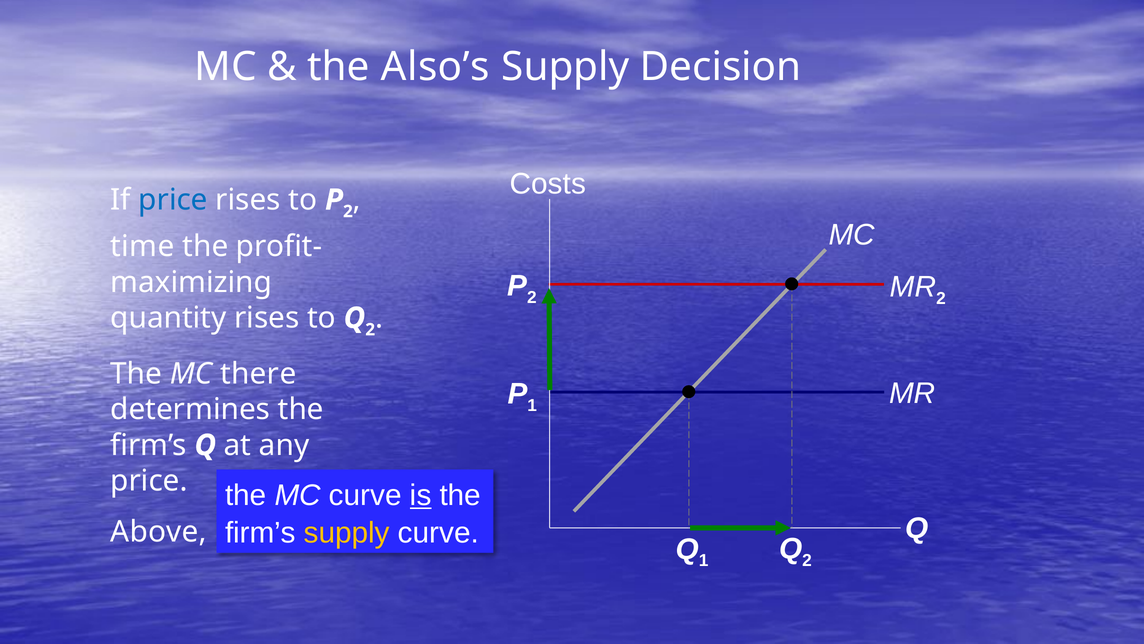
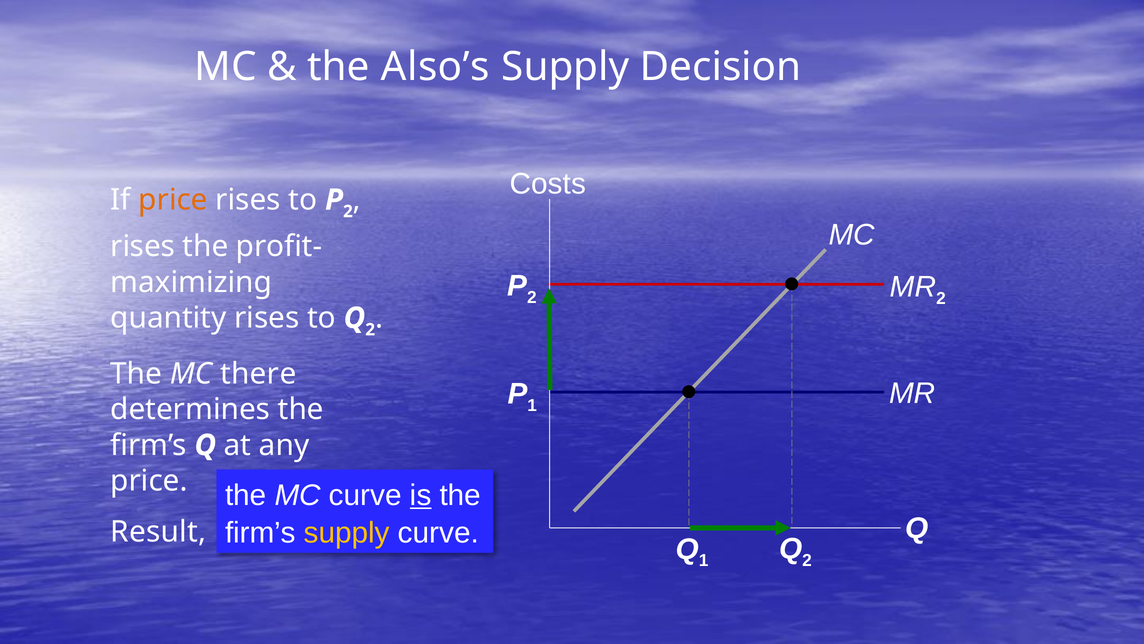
price colour: blue -> orange (173, 200)
time: time -> rises (143, 246)
Above: Above -> Result (158, 531)
